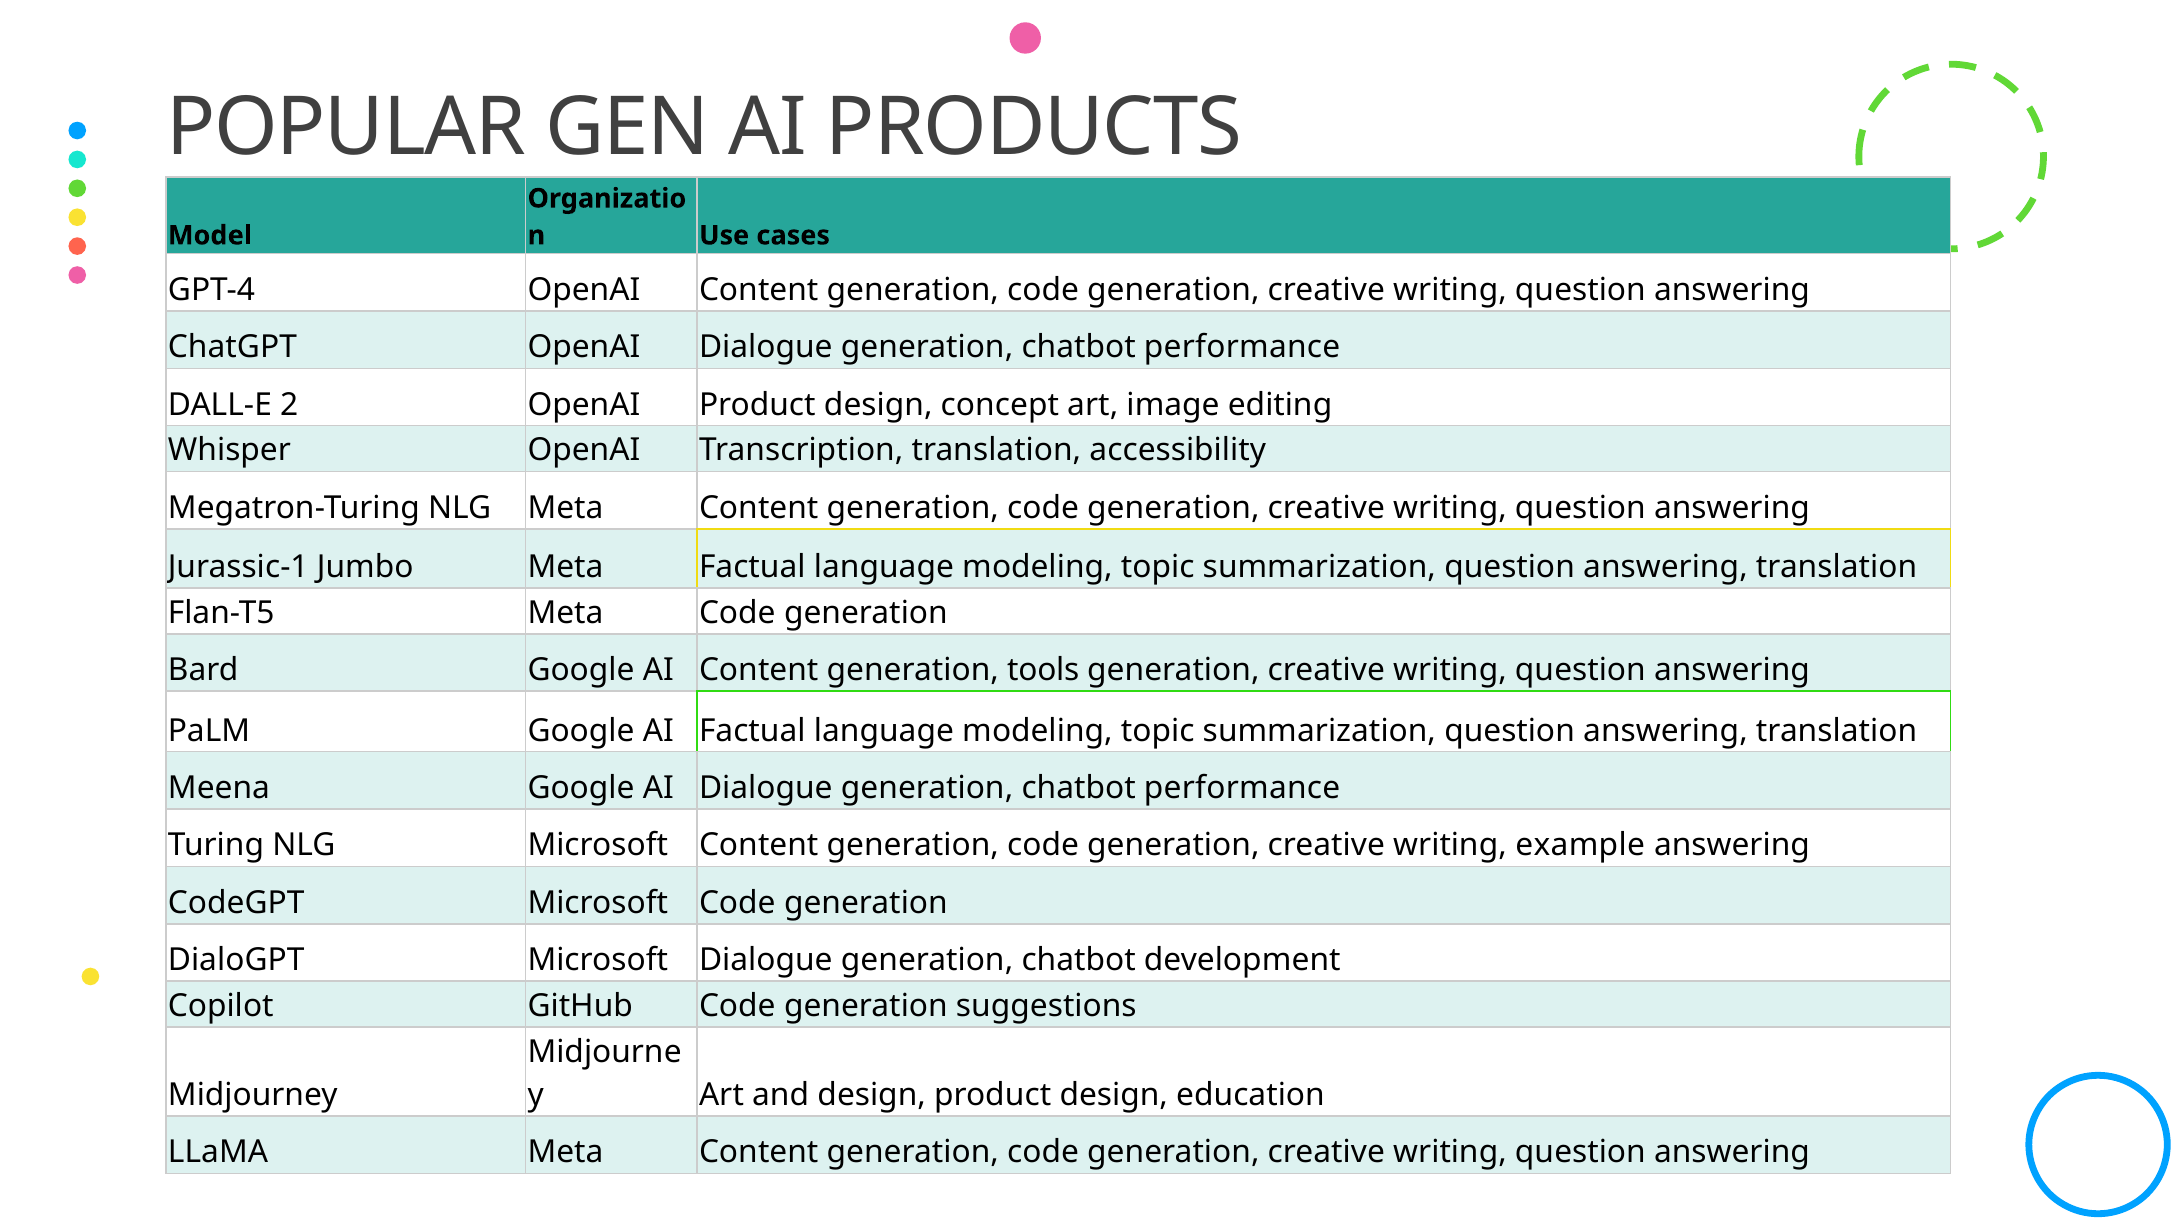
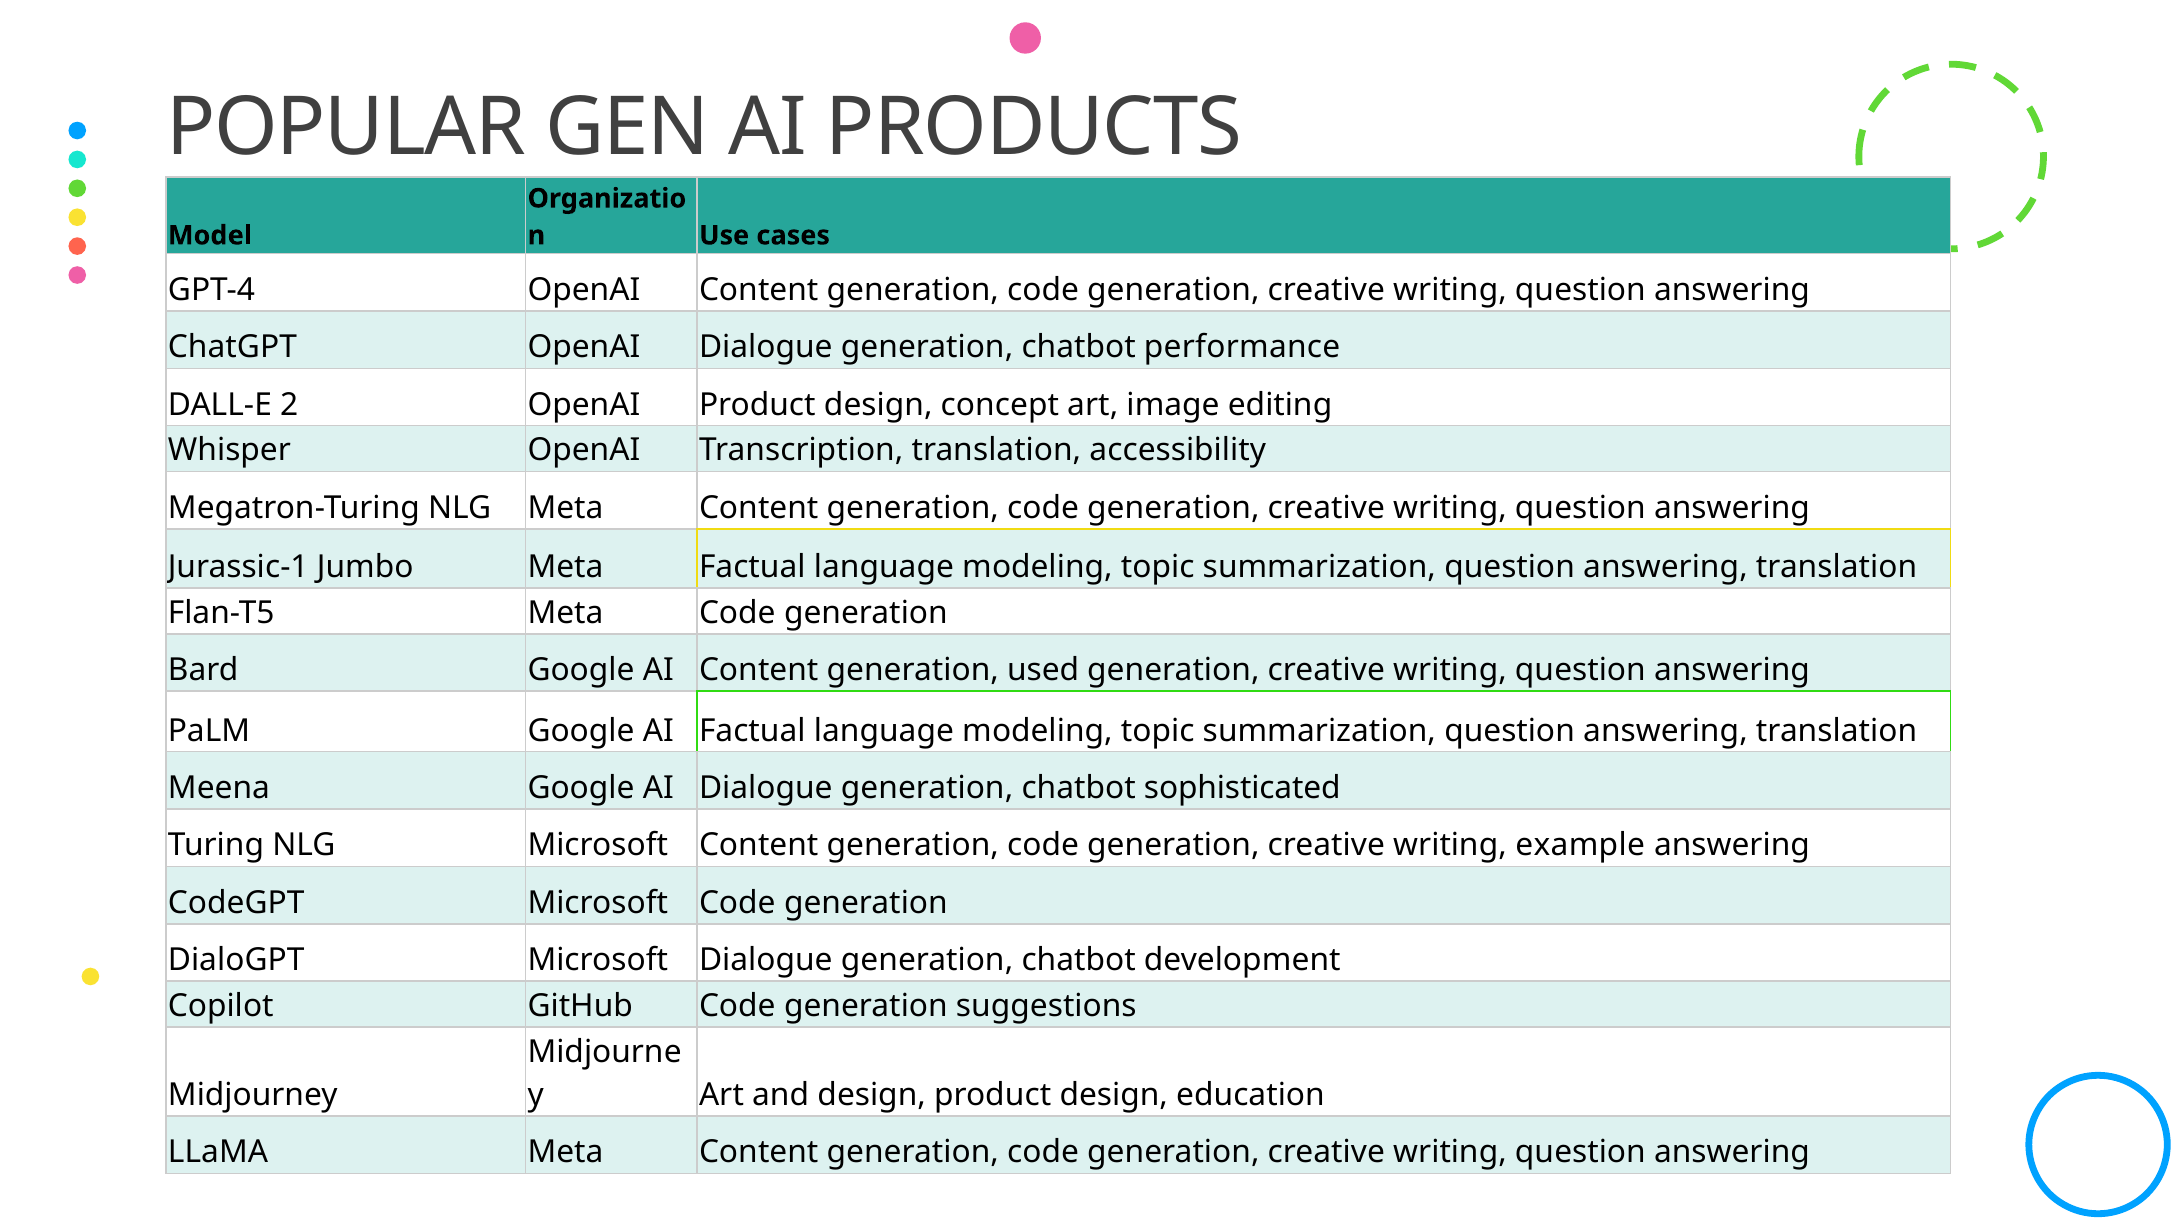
tools: tools -> used (1043, 670)
performance: performance -> sophisticated (1242, 788)
